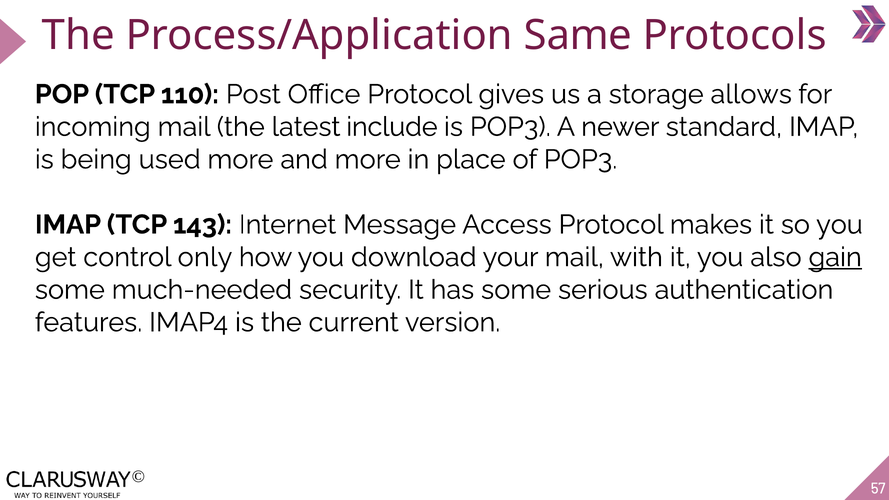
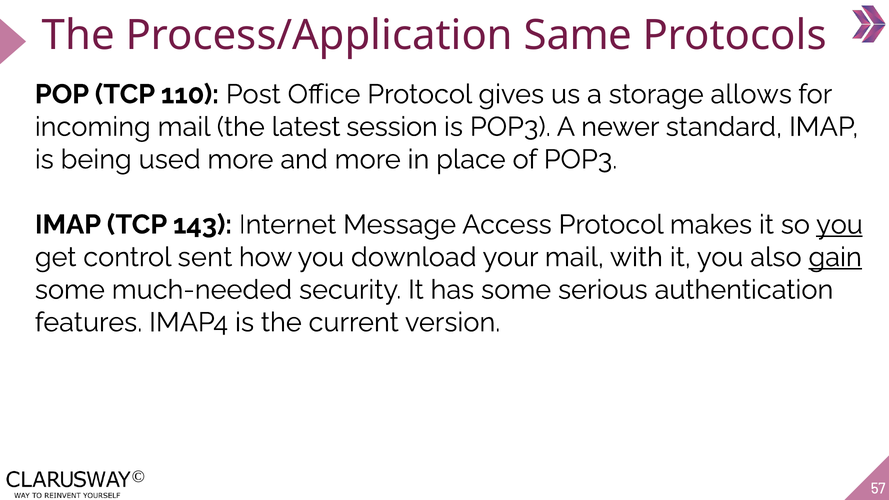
include: include -> session (392, 127)
you underline: none -> present (839, 225)
only: only -> sent (205, 257)
